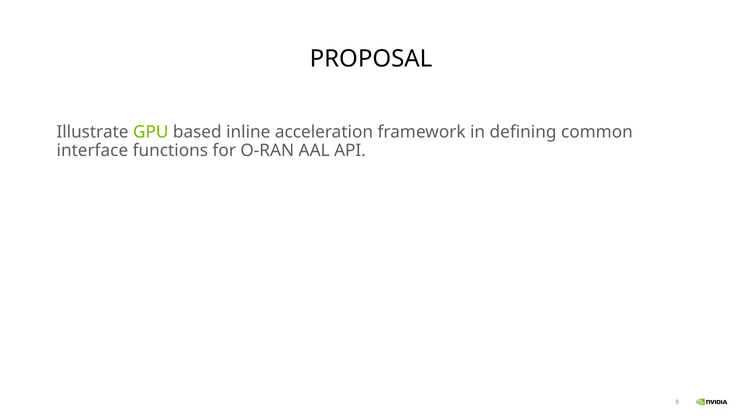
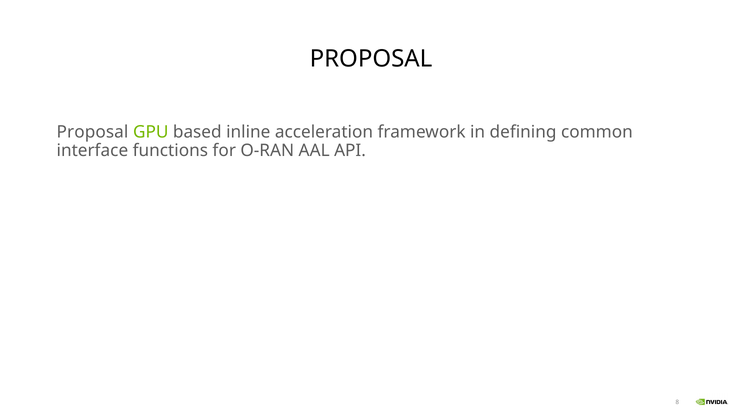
Illustrate: Illustrate -> Proposal (92, 132)
